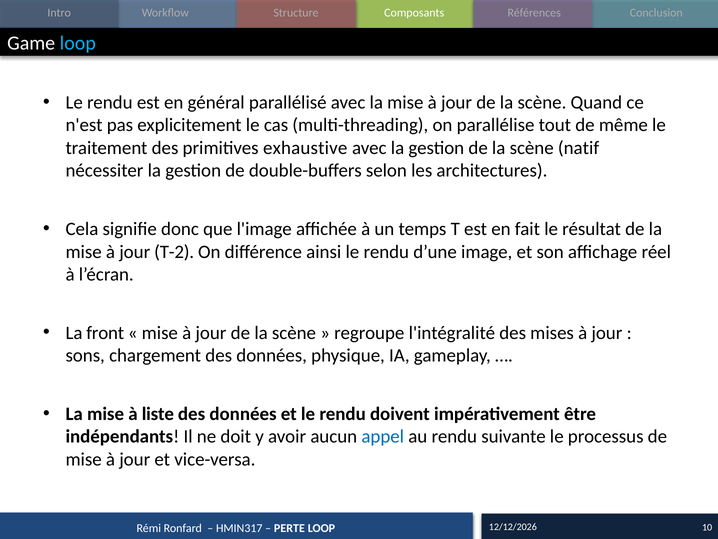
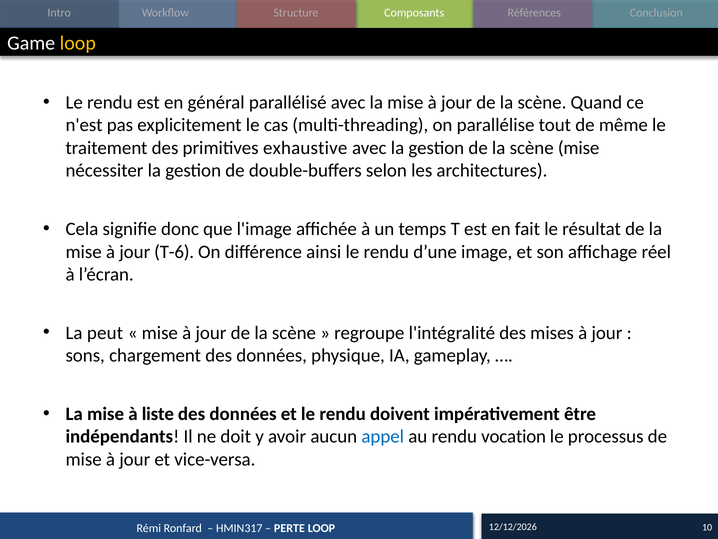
loop colour: light blue -> yellow (78, 43)
scène natif: natif -> mise (579, 148)
T-2: T-2 -> T-6 (174, 252)
front: front -> peut (105, 332)
suivante: suivante -> vocation (514, 436)
